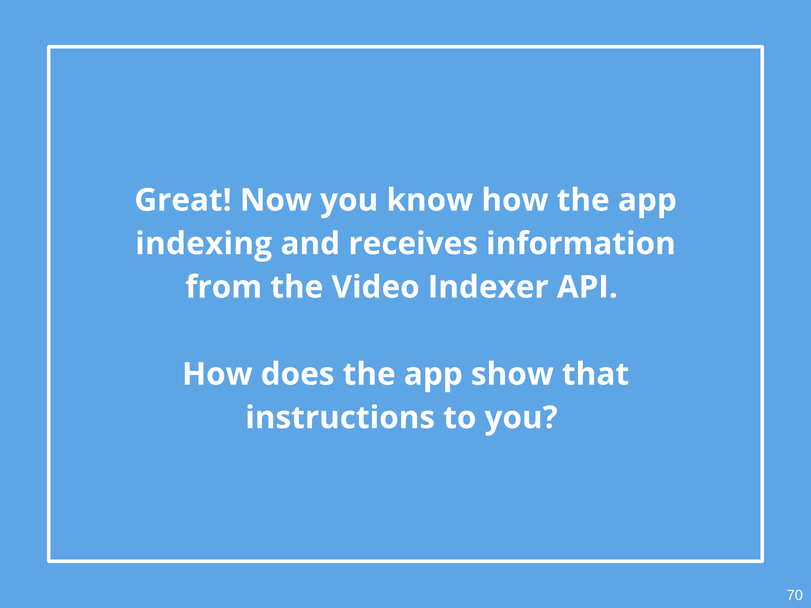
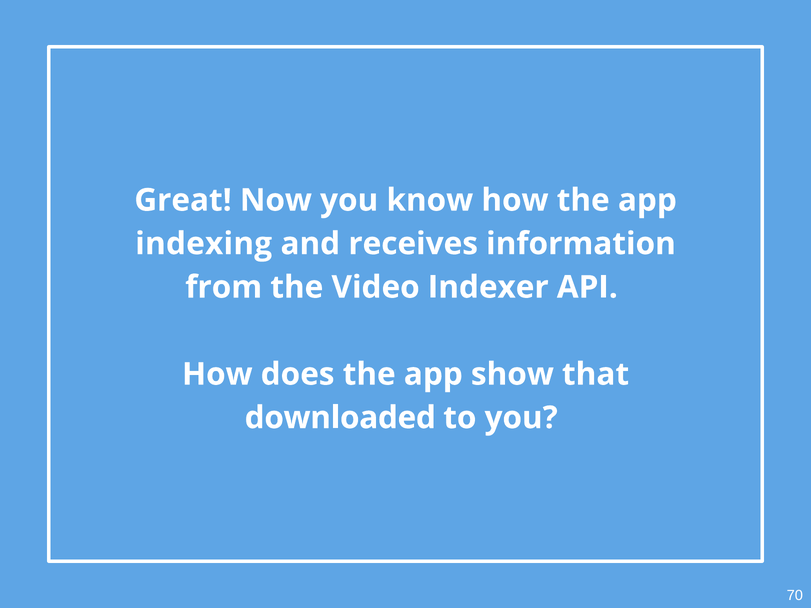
instructions: instructions -> downloaded (340, 418)
